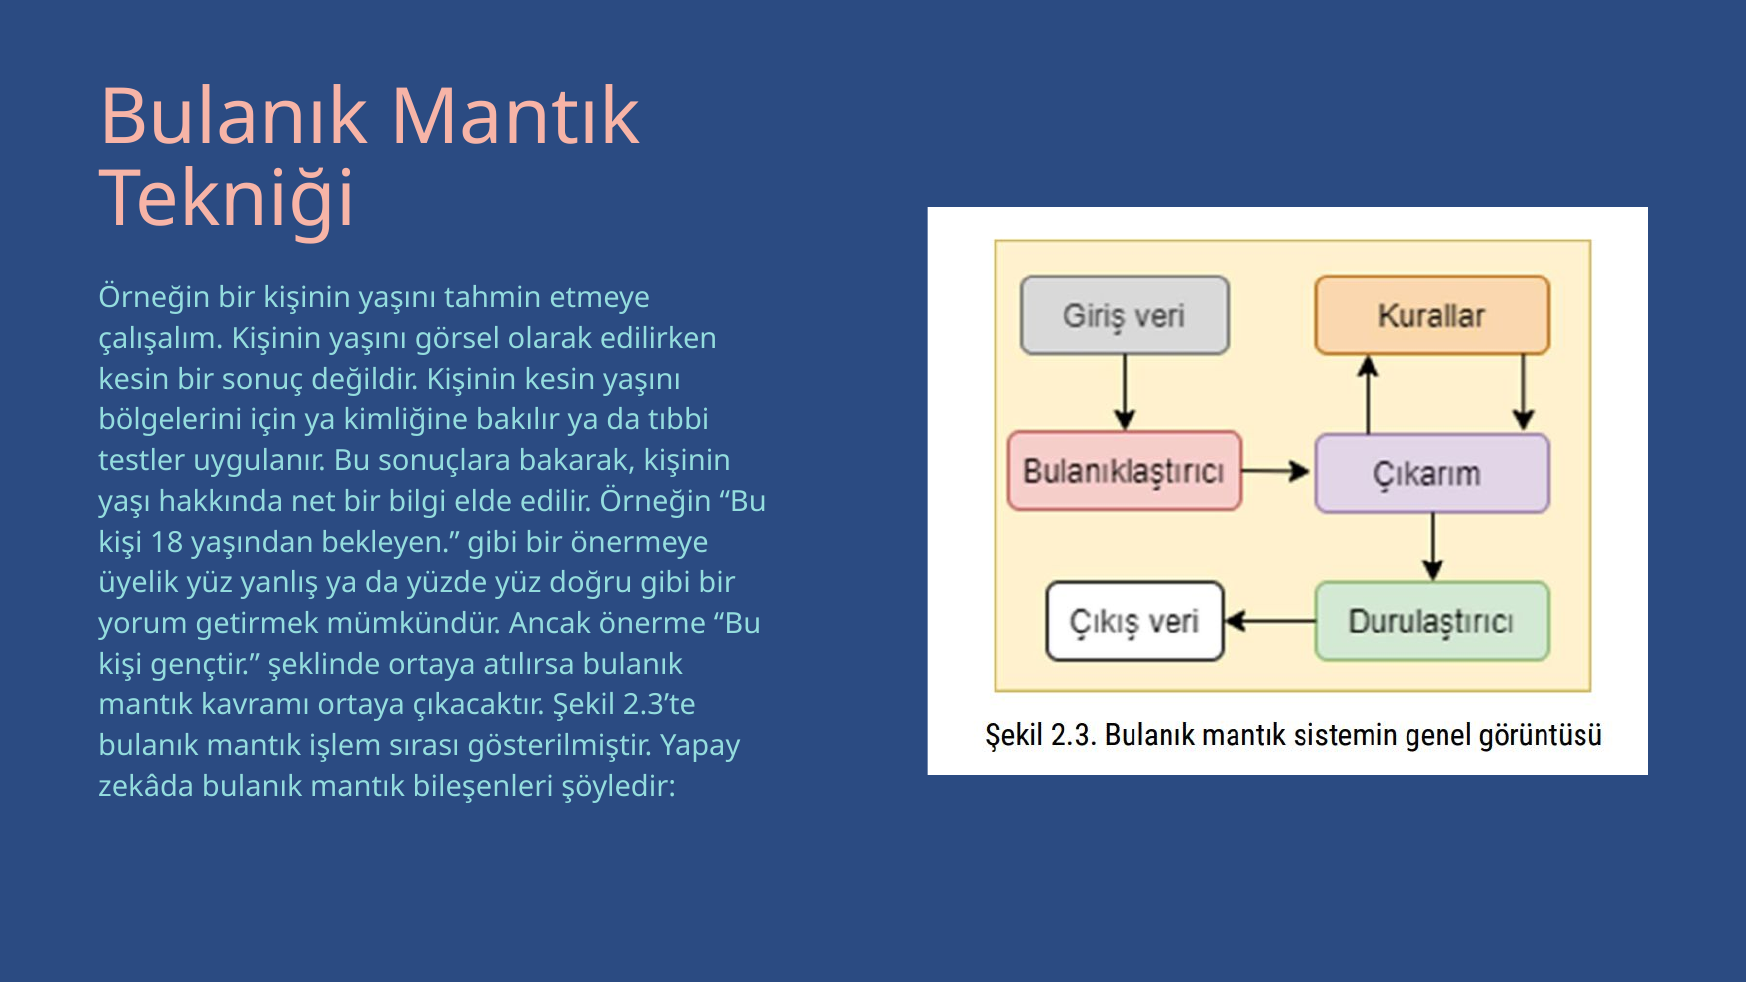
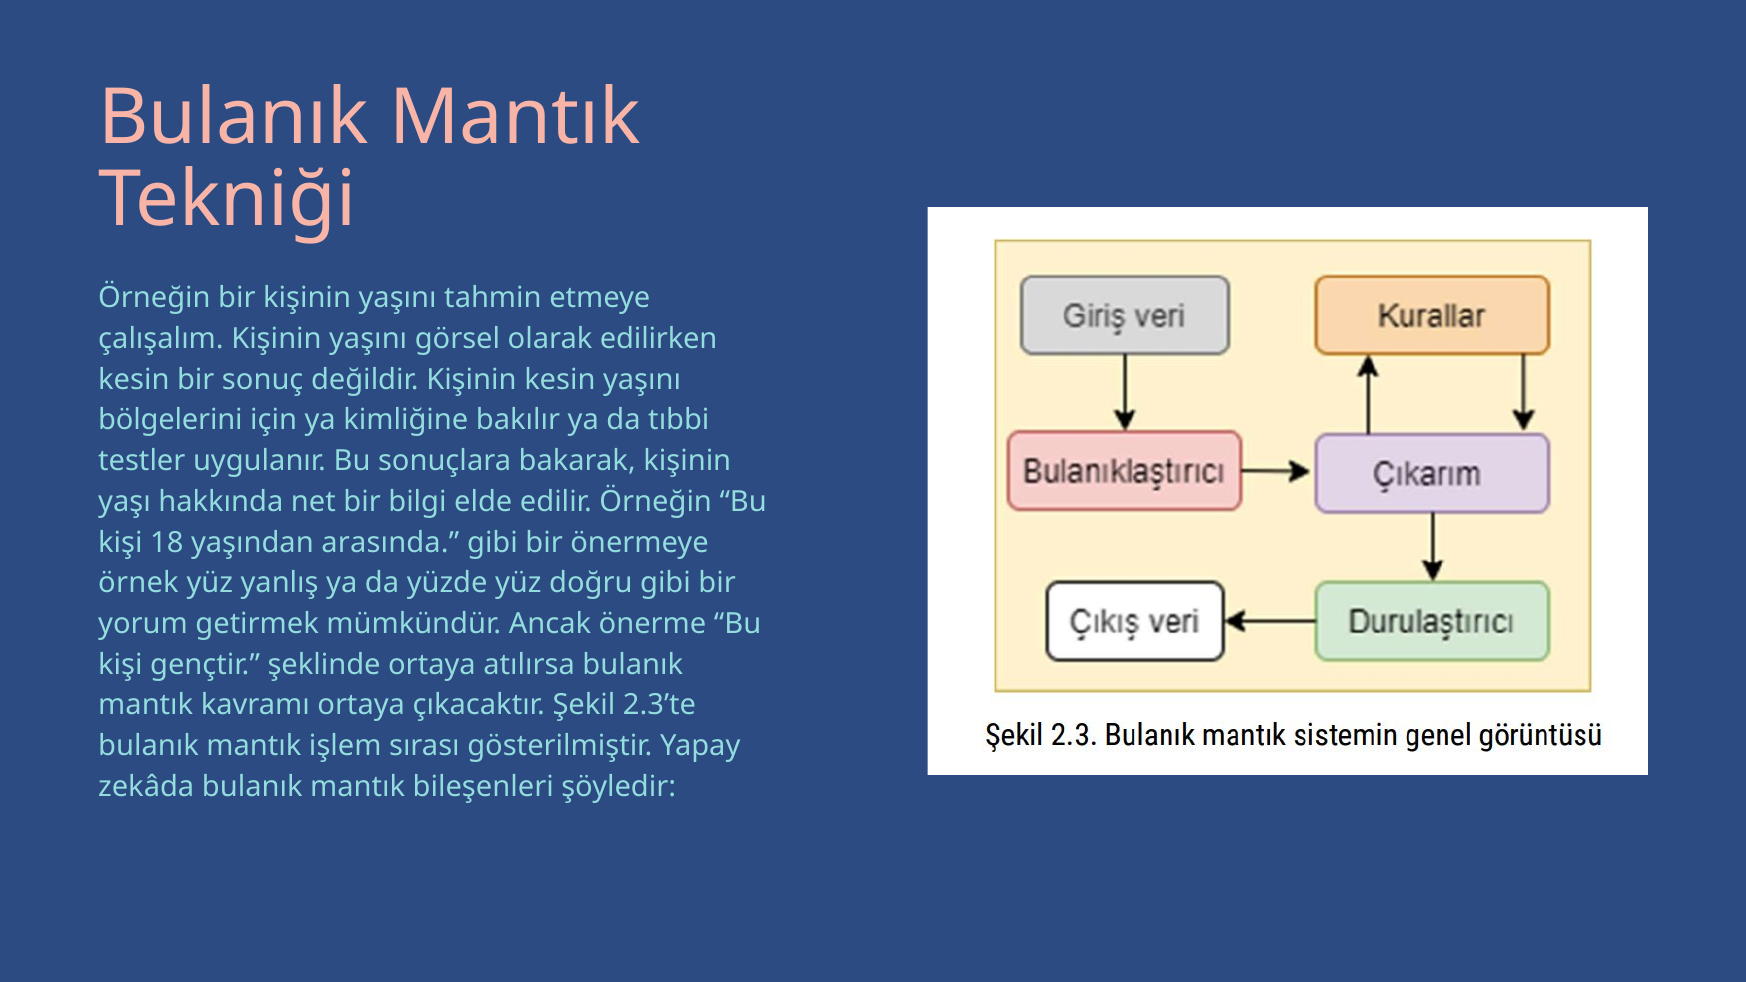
bekleyen: bekleyen -> arasında (390, 543)
üyelik: üyelik -> örnek (138, 583)
